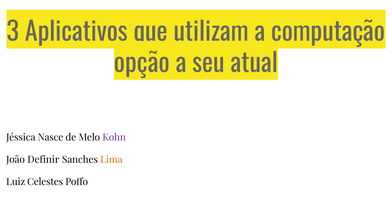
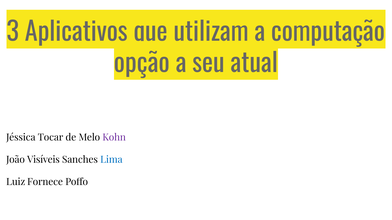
Nasce: Nasce -> Tocar (50, 138)
Definir: Definir -> Visíveis (43, 160)
Lima colour: orange -> blue (111, 160)
Celestes: Celestes -> Fornece (45, 182)
